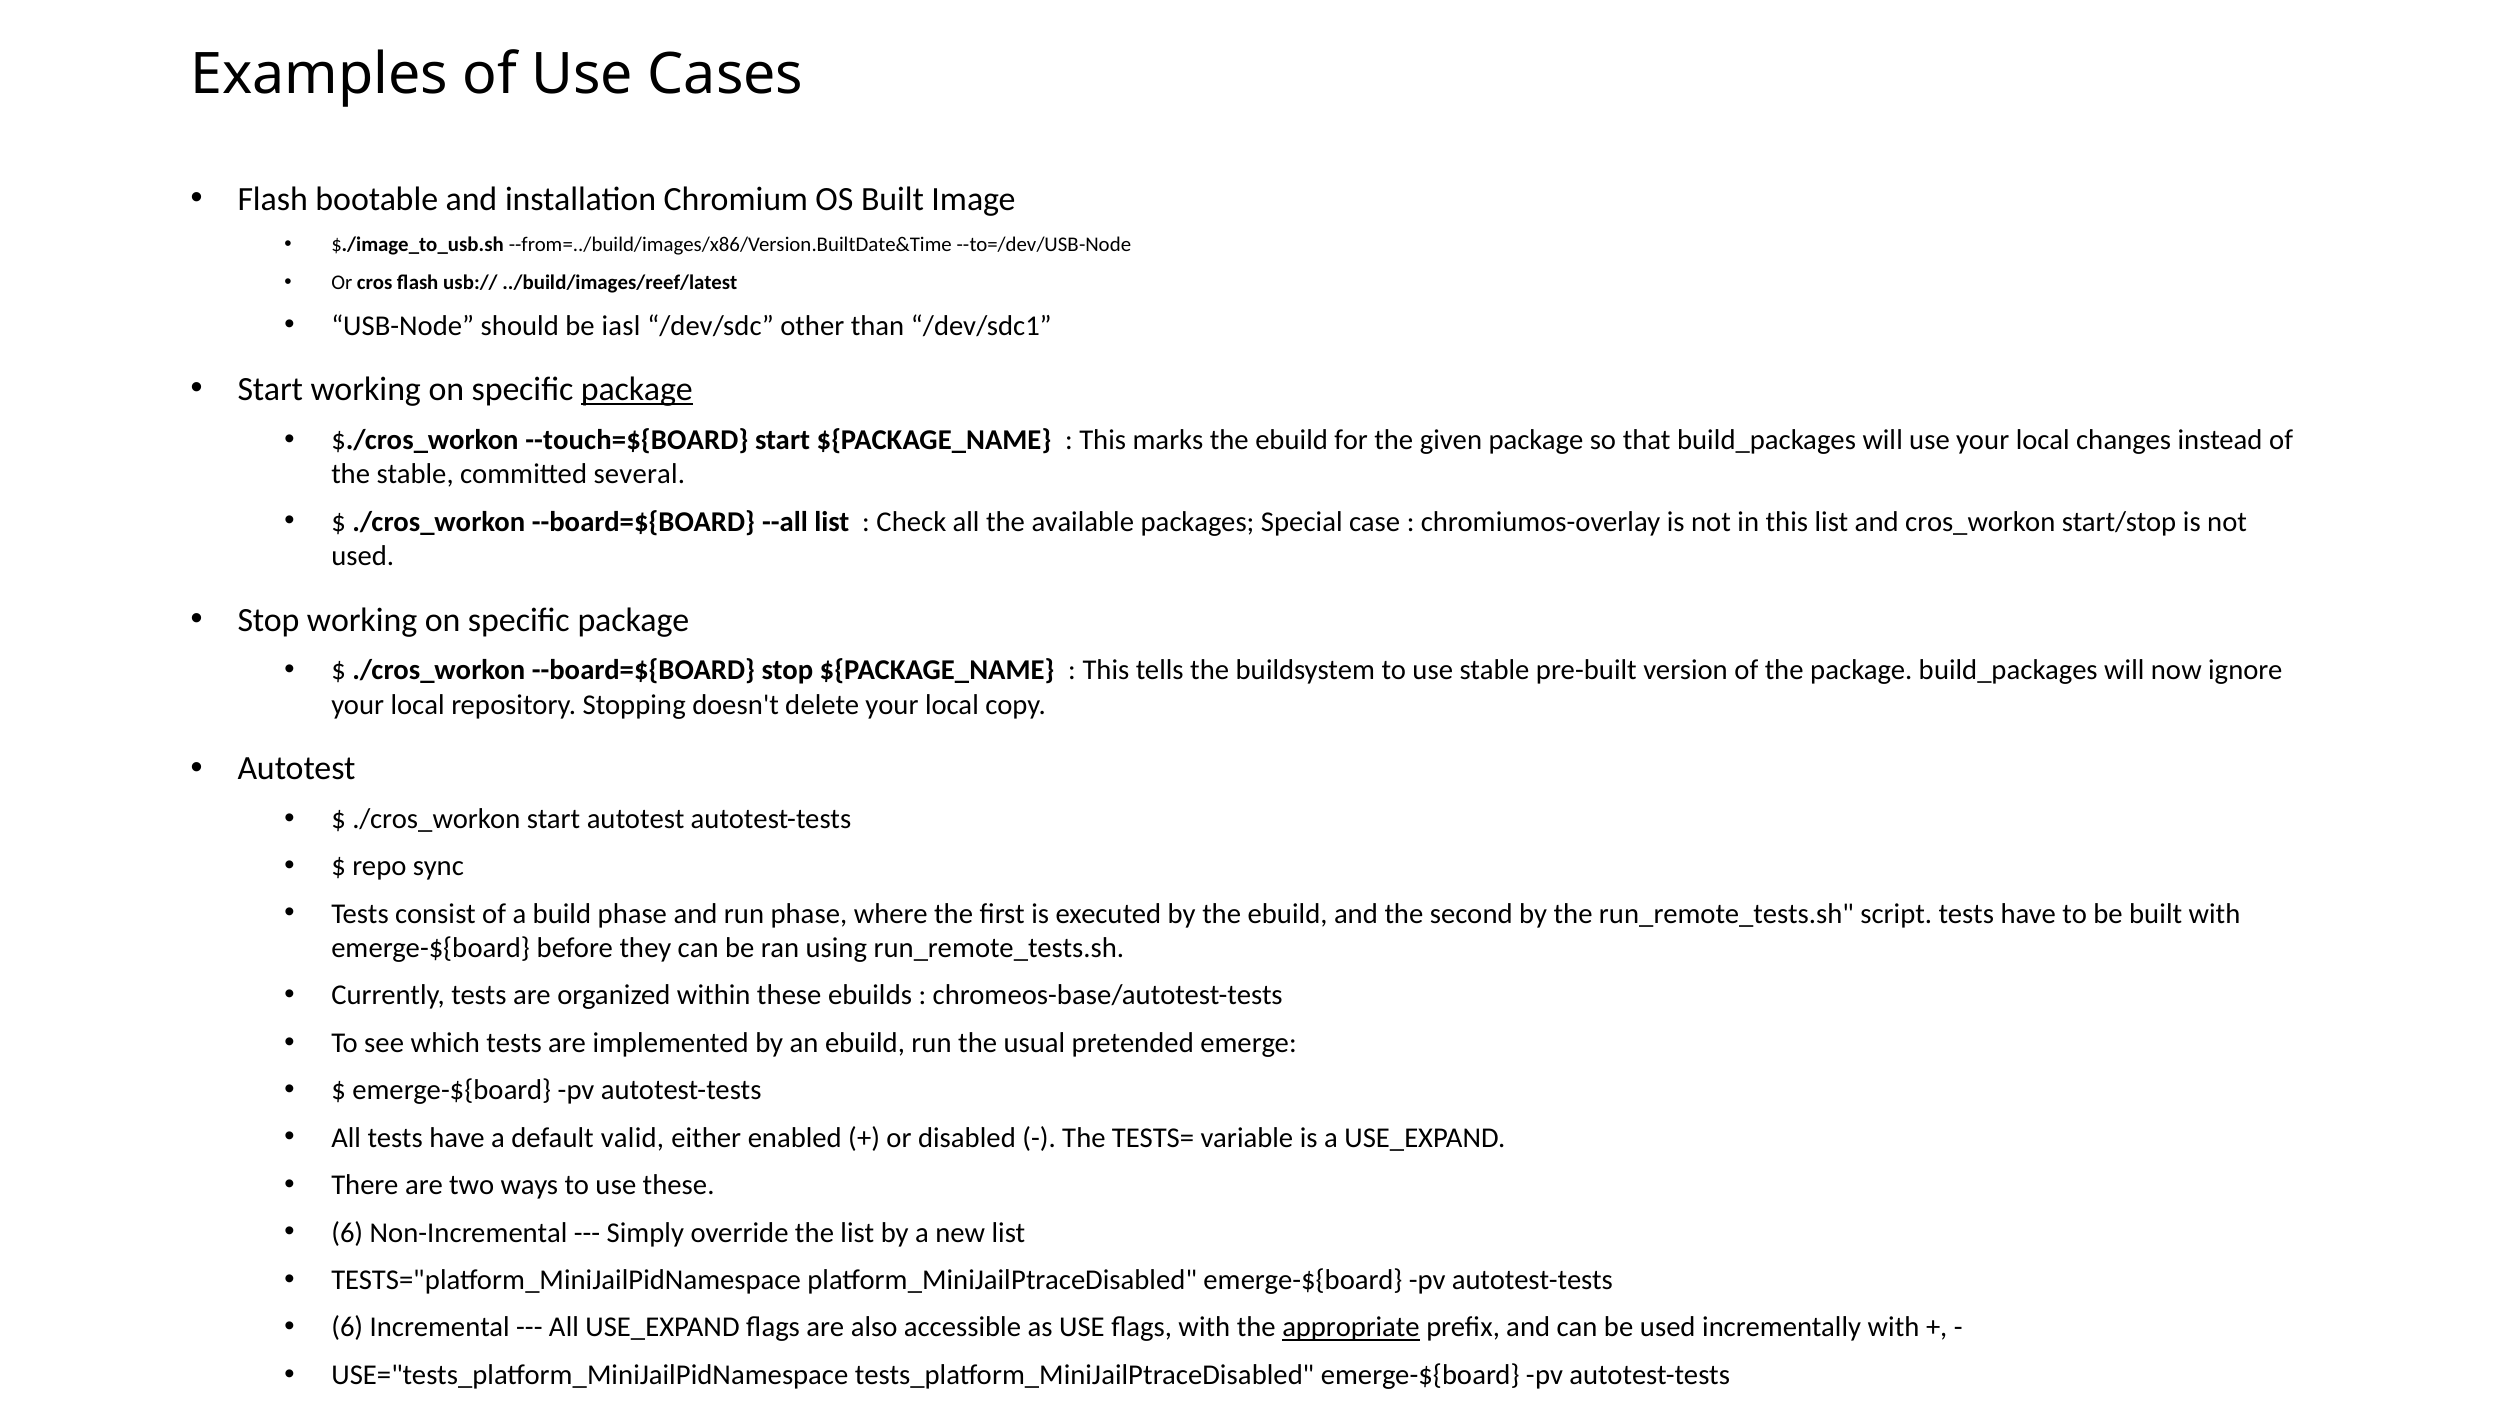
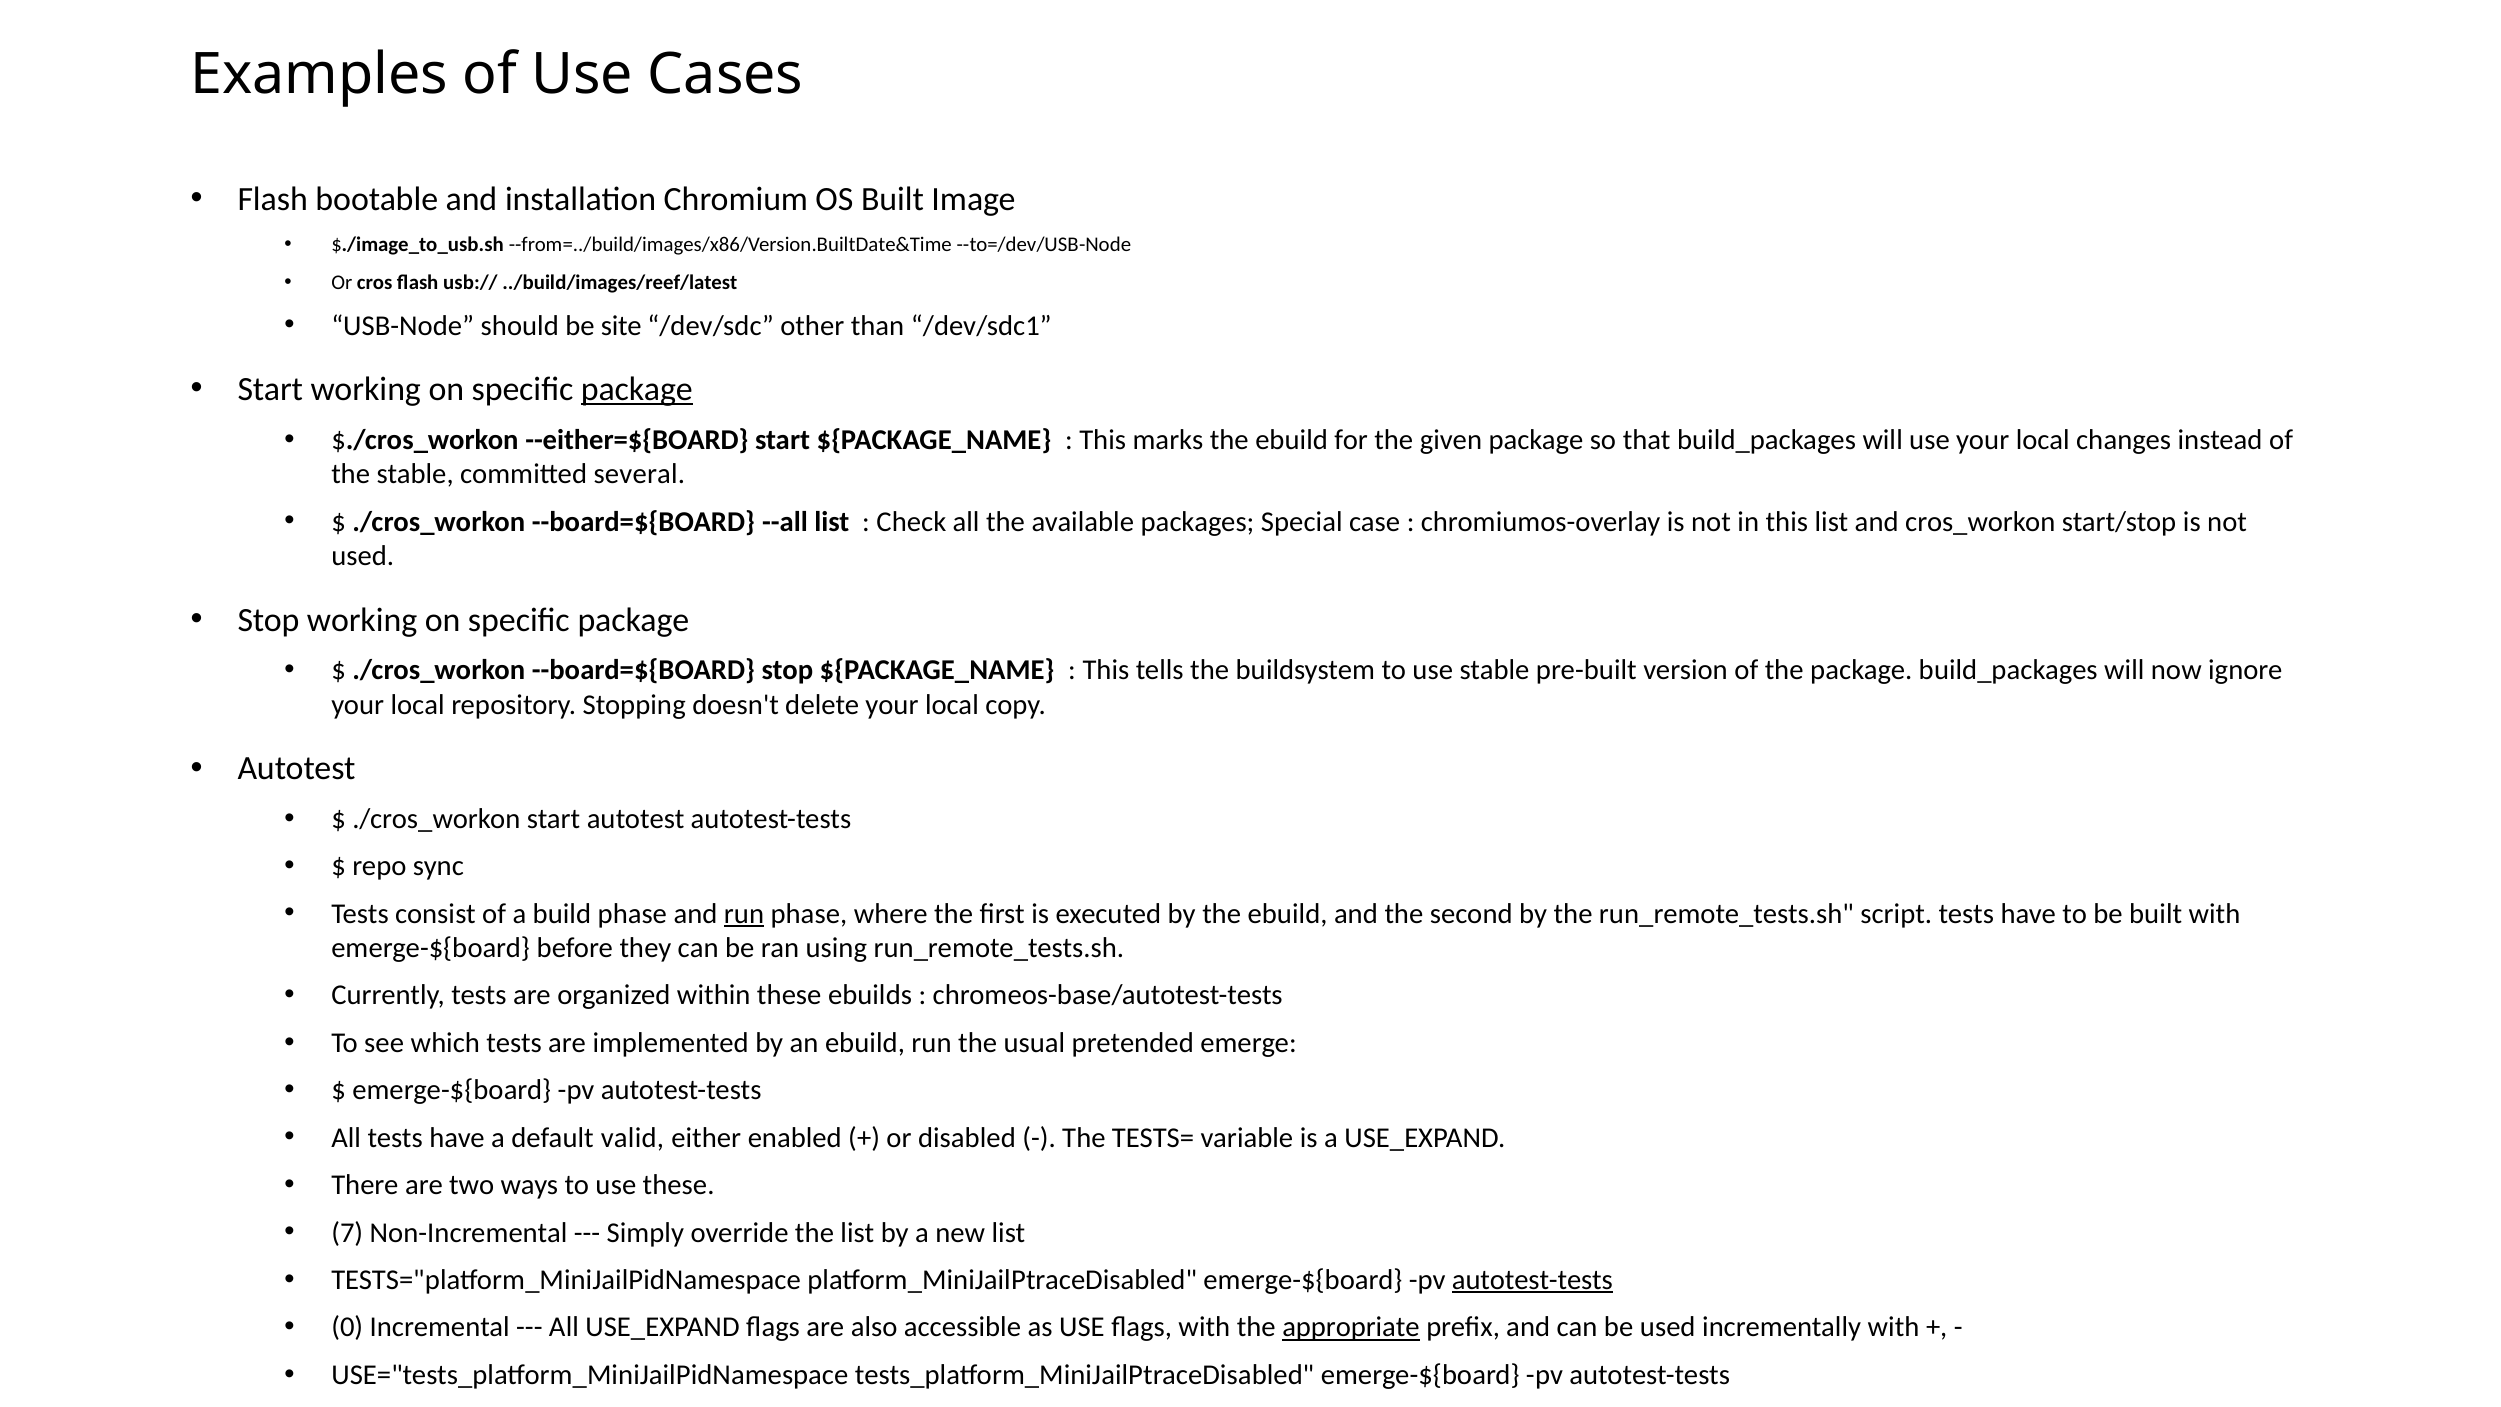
iasl: iasl -> site (621, 326)
--touch=${BOARD: --touch=${BOARD -> --either=${BOARD (637, 440)
run underline: none -> present (744, 914)
6: 6 -> 7 (347, 1232)
autotest-tests underline: none -> present (1532, 1280)
6: 6 -> 0 (347, 1327)
